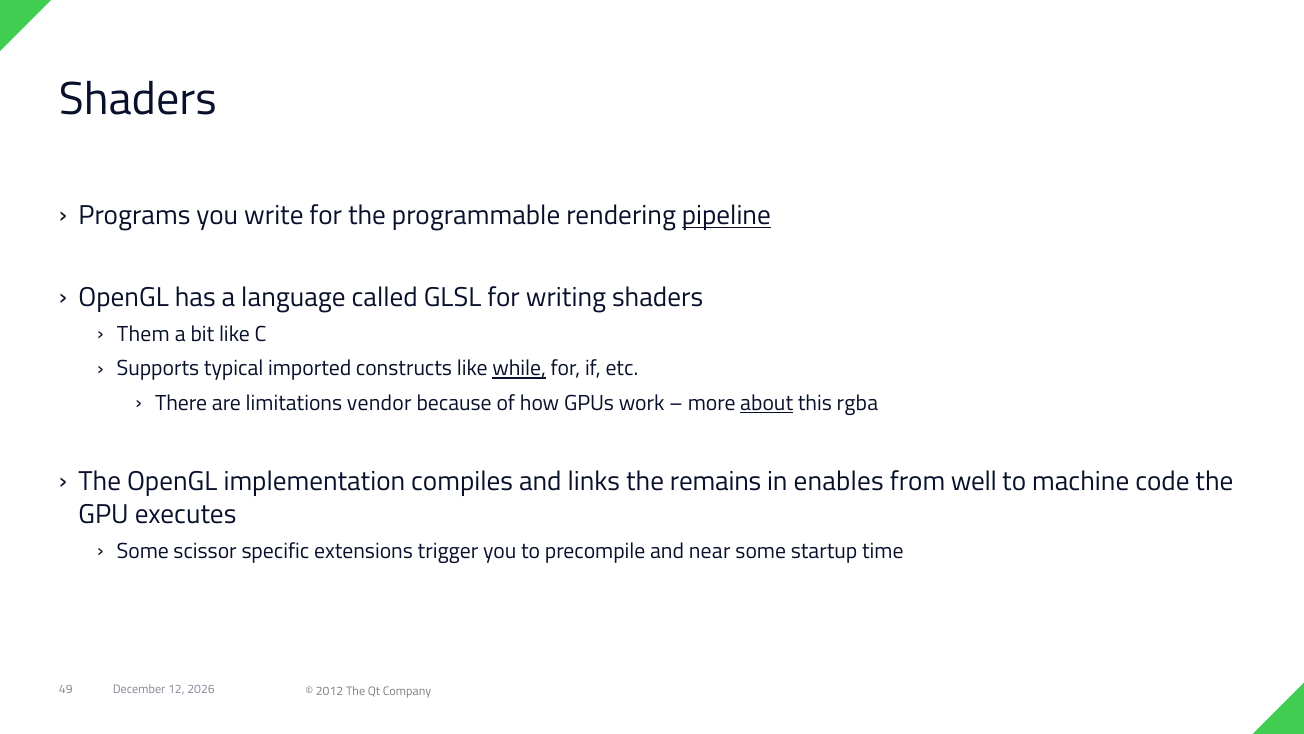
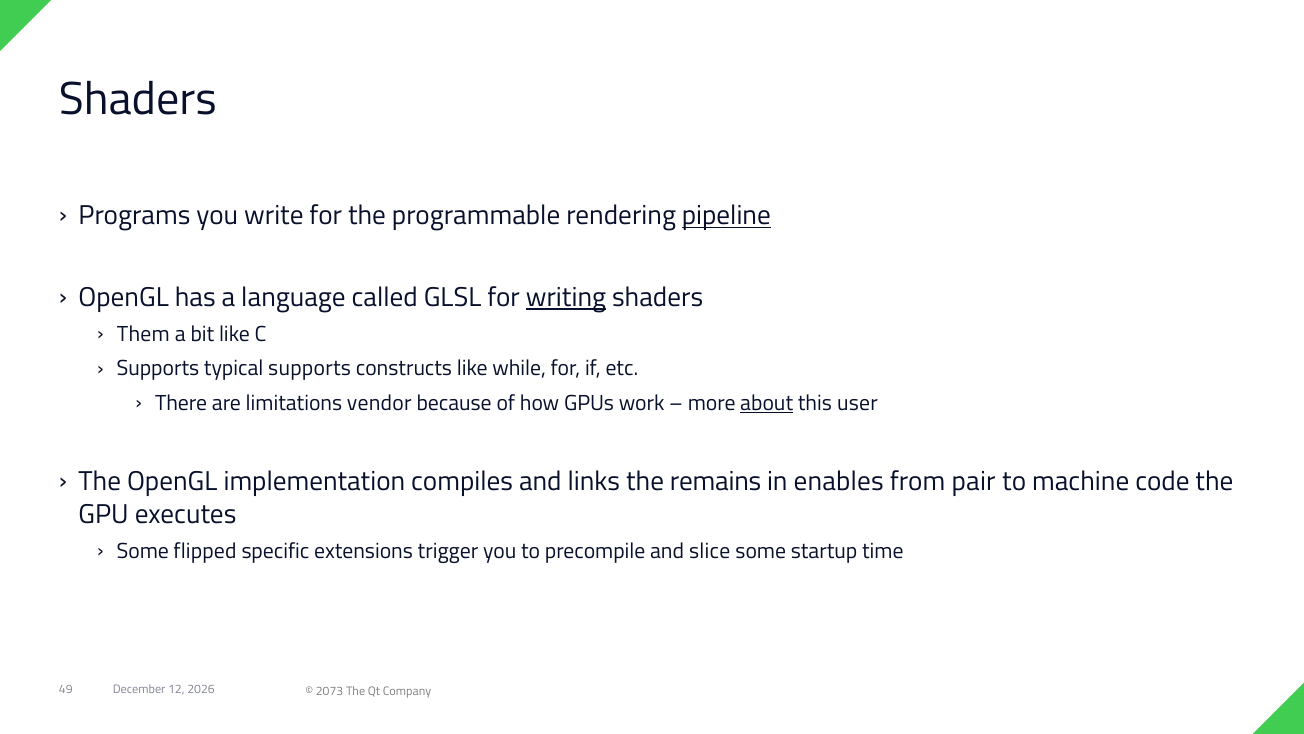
writing underline: none -> present (566, 297)
typical imported: imported -> supports (310, 369)
while underline: present -> none (519, 369)
rgba: rgba -> user (857, 403)
well: well -> pair (974, 481)
scissor: scissor -> flipped (205, 551)
near: near -> slice (710, 551)
2012: 2012 -> 2073 (330, 691)
